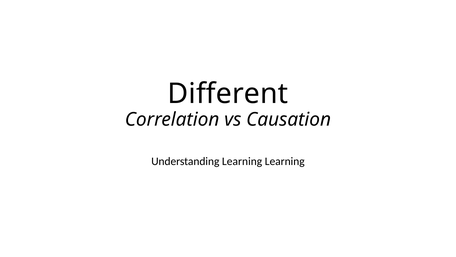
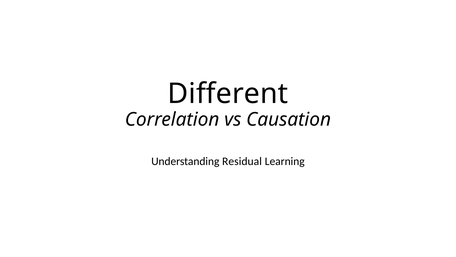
Understanding Learning: Learning -> Residual (242, 161)
